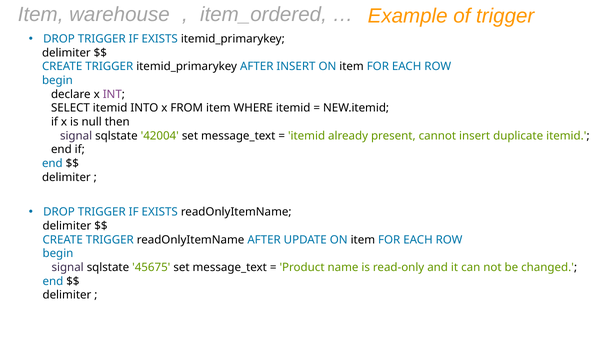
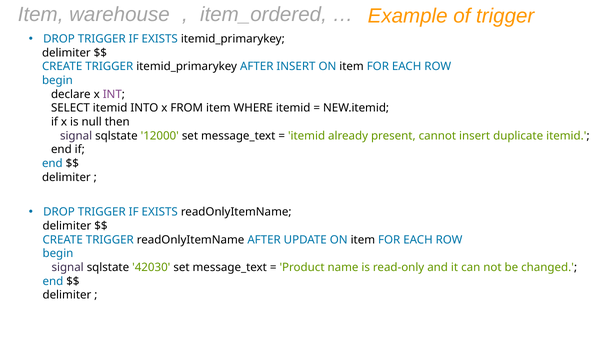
42004: 42004 -> 12000 (160, 136)
45675: 45675 -> 42030 (151, 268)
